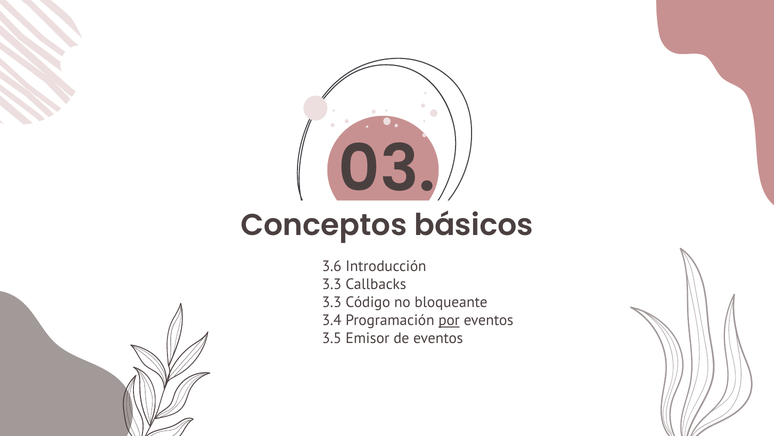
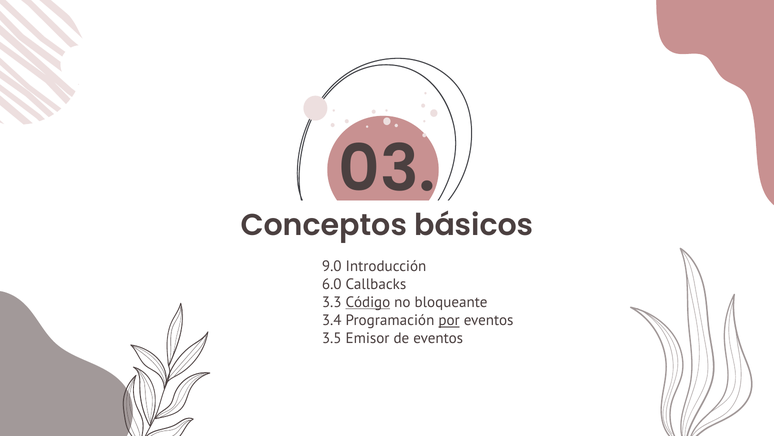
3.6: 3.6 -> 9.0 (332, 266)
3.3: 3.3 -> 6.0 (332, 284)
Código underline: none -> present (368, 302)
